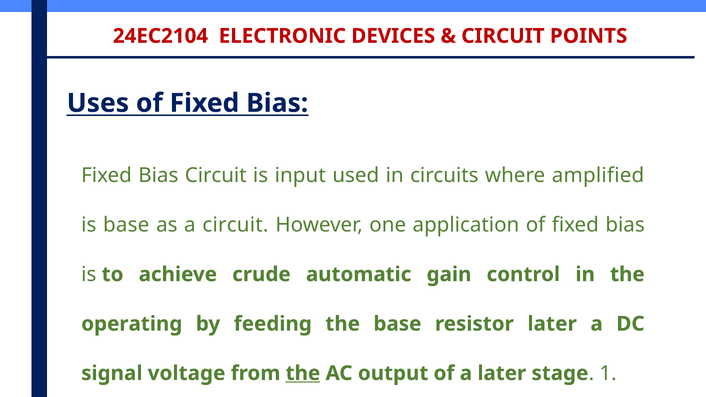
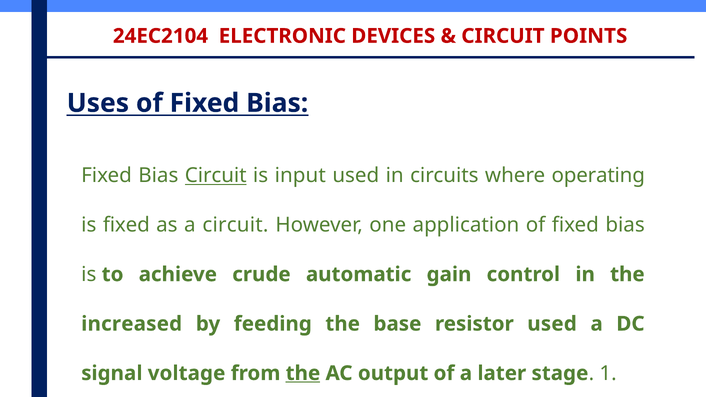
Circuit underline: none -> present (216, 176)
amplified: amplified -> operating (598, 176)
is base: base -> fixed (126, 225)
operating: operating -> increased (132, 324)
resistor later: later -> used (552, 324)
